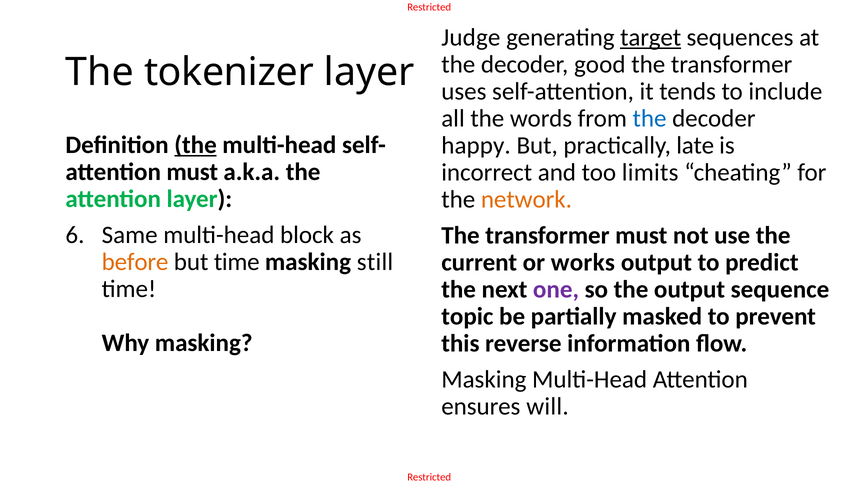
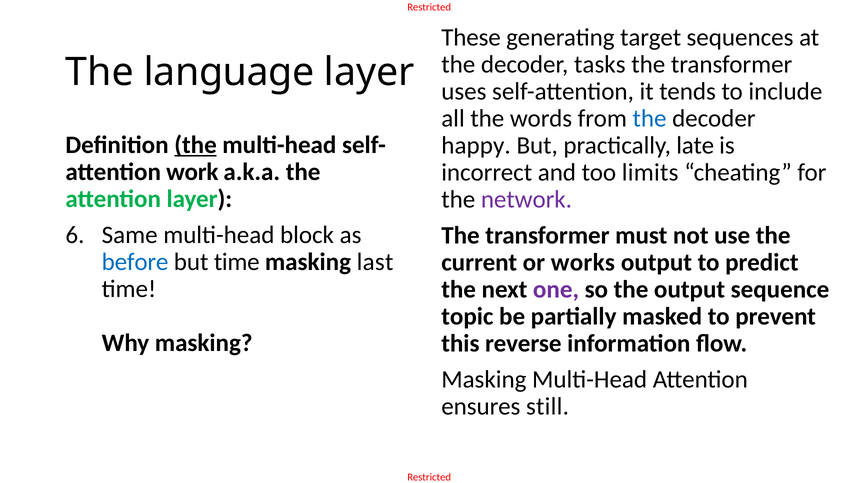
Judge: Judge -> These (471, 38)
target underline: present -> none (651, 38)
good: good -> tasks (600, 65)
tokenizer: tokenizer -> language (229, 72)
attention must: must -> work (192, 172)
network colour: orange -> purple (526, 200)
before colour: orange -> blue (135, 262)
still: still -> last (375, 262)
will: will -> still (548, 407)
